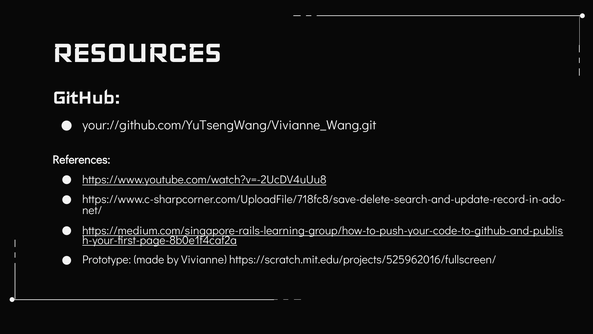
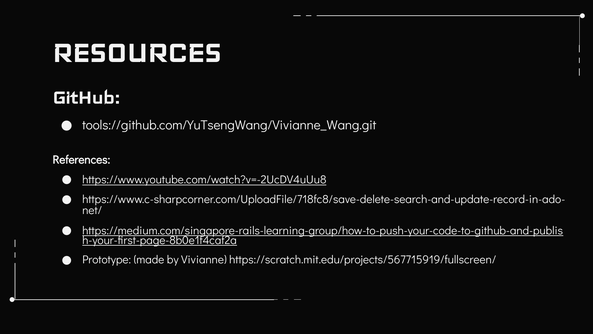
your://github.com/YuTsengWang/Vivianne_Wang.git: your://github.com/YuTsengWang/Vivianne_Wang.git -> tools://github.com/YuTsengWang/Vivianne_Wang.git (229, 125)
https://scratch.mit.edu/projects/525962016/fullscreen/: https://scratch.mit.edu/projects/525962016/fullscreen/ -> https://scratch.mit.edu/projects/567715919/fullscreen/ (363, 259)
